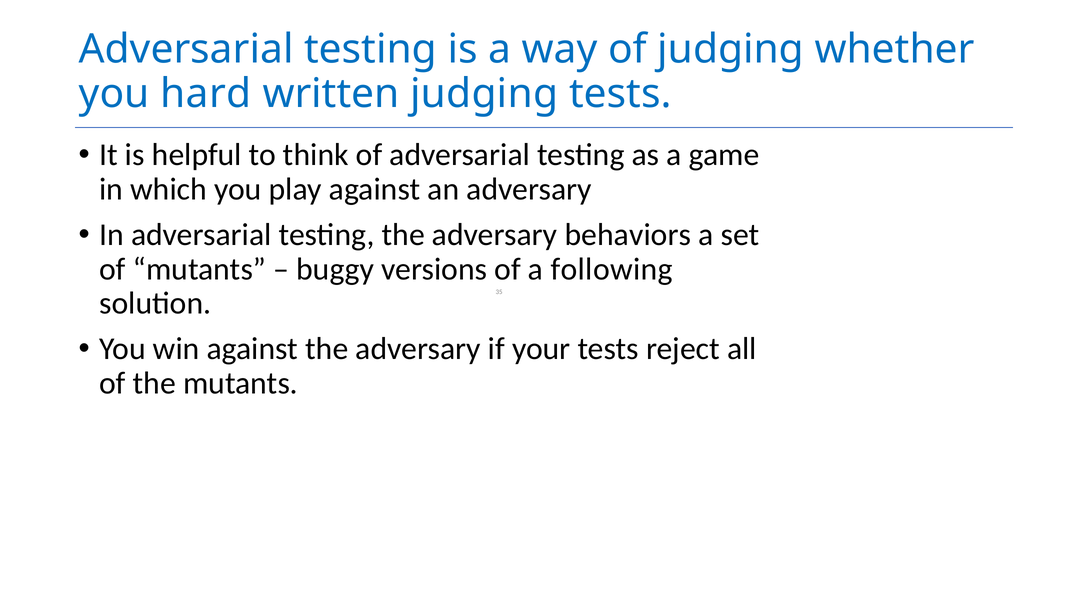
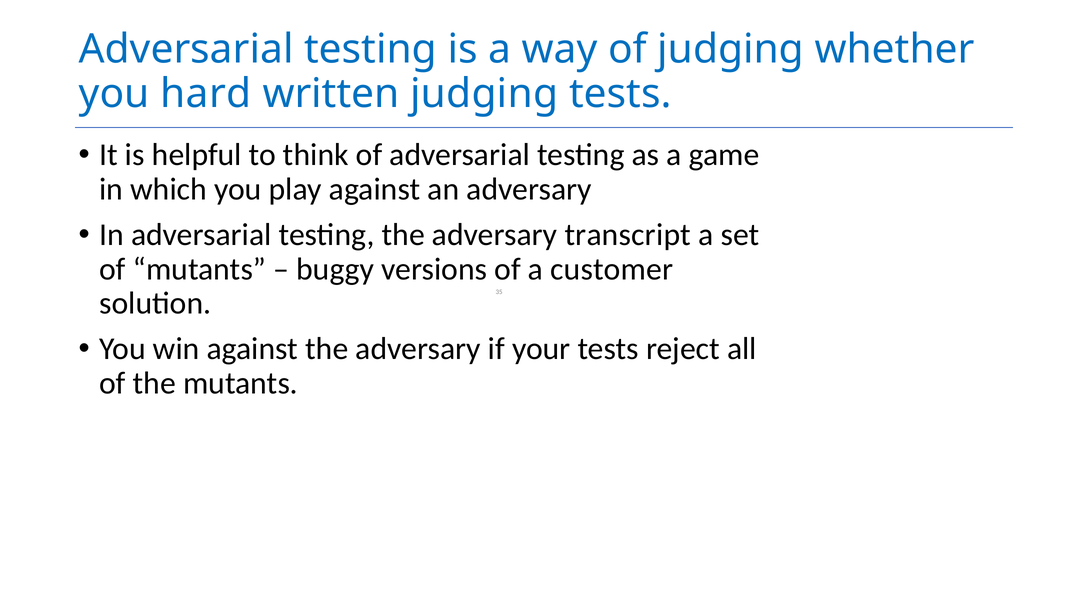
behaviors: behaviors -> transcript (628, 235)
following: following -> customer (612, 269)
